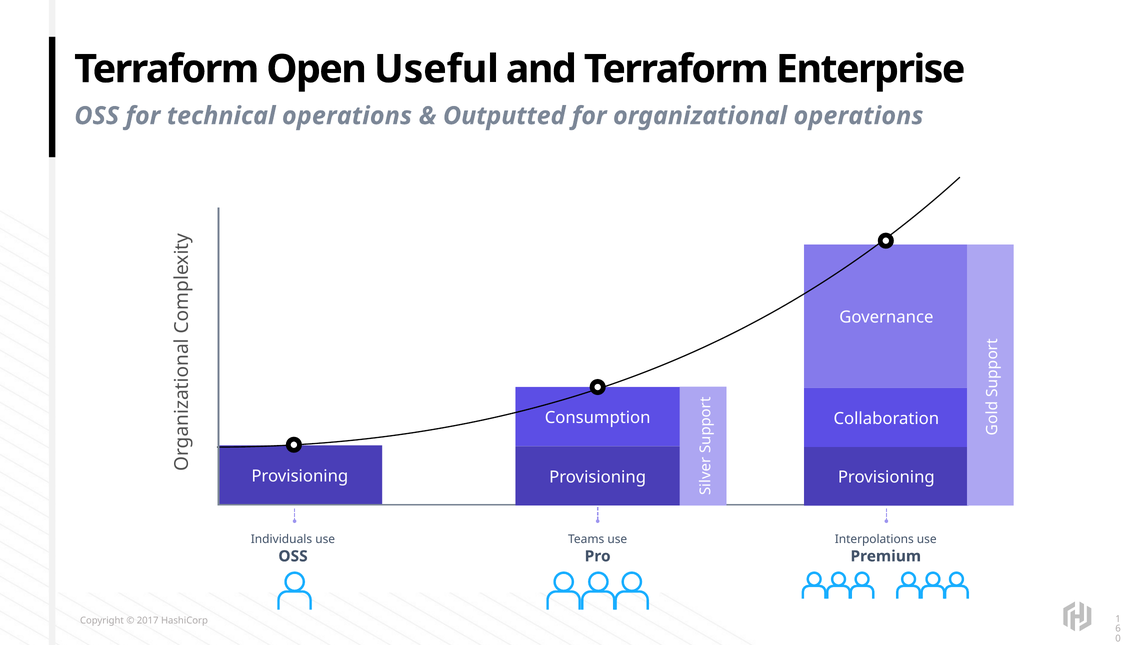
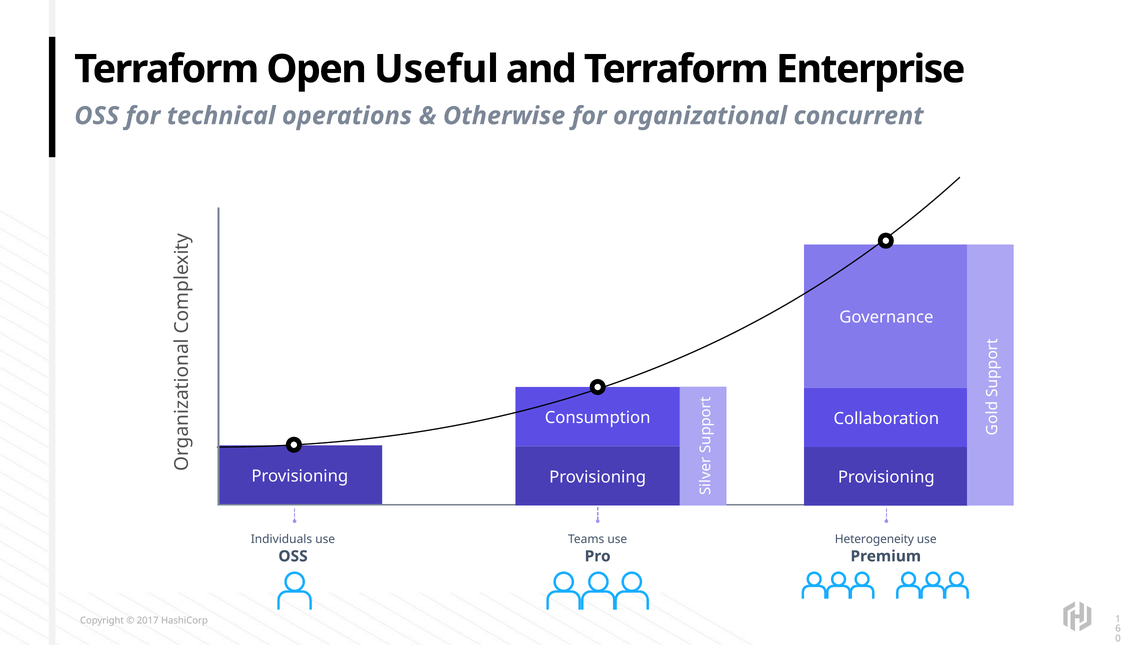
Outputted: Outputted -> Otherwise (504, 116)
organizational operations: operations -> concurrent (859, 116)
Interpolations: Interpolations -> Heterogeneity (874, 540)
